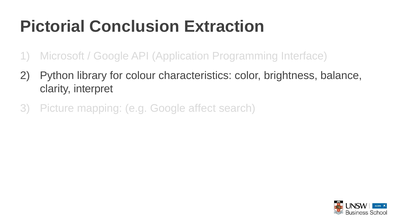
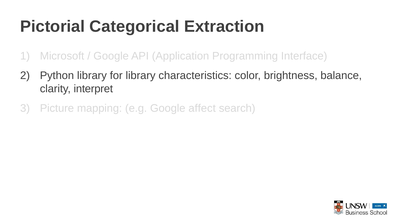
Conclusion: Conclusion -> Categorical (134, 27)
for colour: colour -> library (141, 76)
